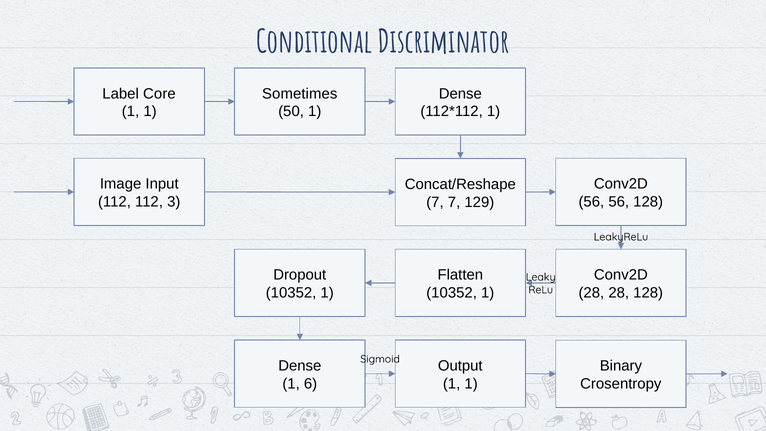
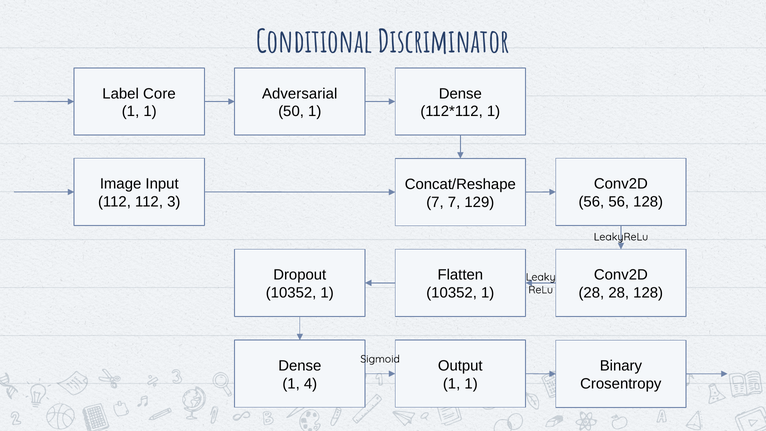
Sometimes: Sometimes -> Adversarial (300, 94)
6: 6 -> 4 (311, 384)
